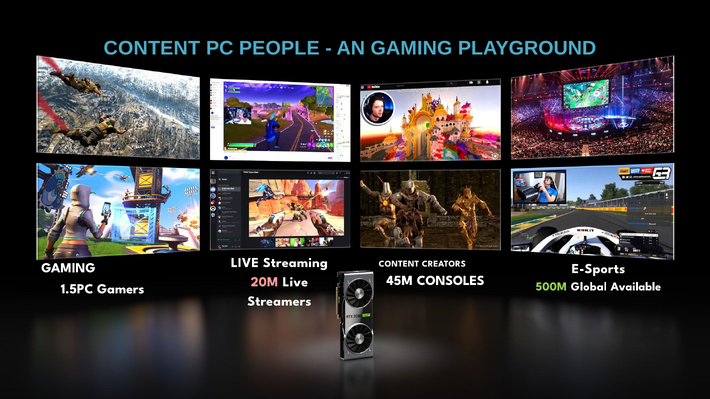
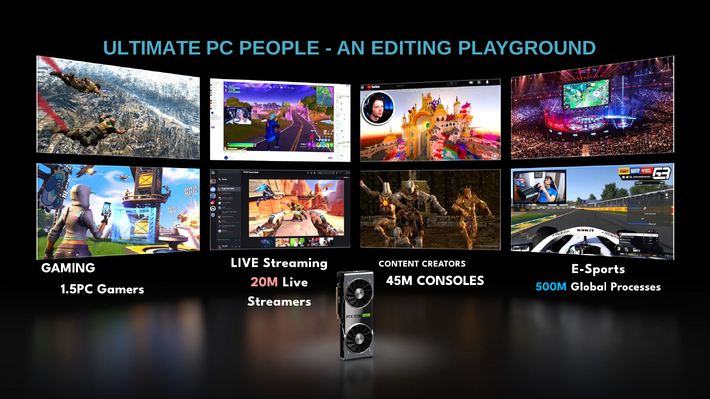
CONTENT: CONTENT -> ULTIMATE (152, 48)
AN GAMING: GAMING -> EDITING (411, 48)
500M colour: light green -> light blue (551, 287)
Available: Available -> Processes (636, 287)
